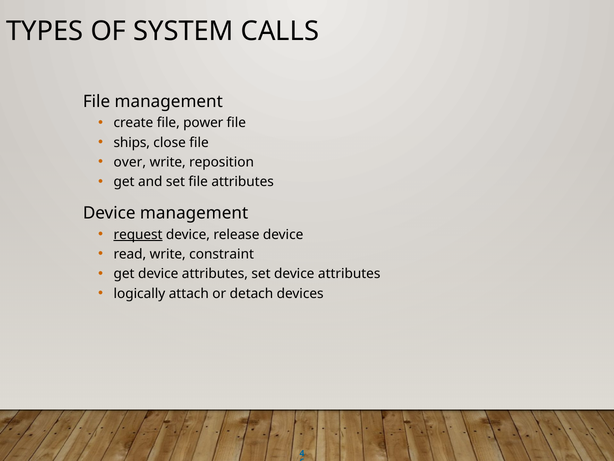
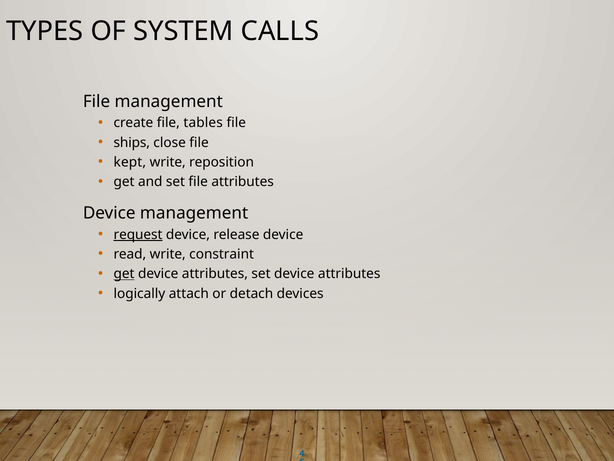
power: power -> tables (203, 123)
over: over -> kept (130, 162)
get underline: none -> present (124, 274)
